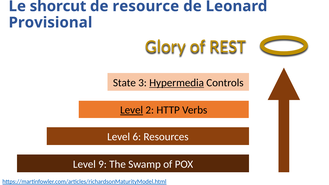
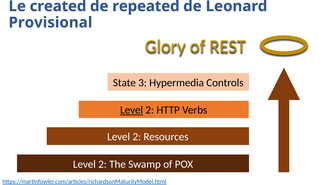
shorcut: shorcut -> created (58, 6)
resource: resource -> repeated (146, 6)
Hypermedia underline: present -> none (177, 83)
6: 6 -> 2 (137, 137)
9: 9 -> 2 (103, 164)
